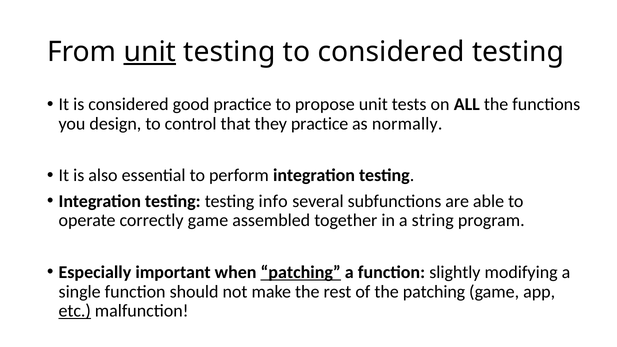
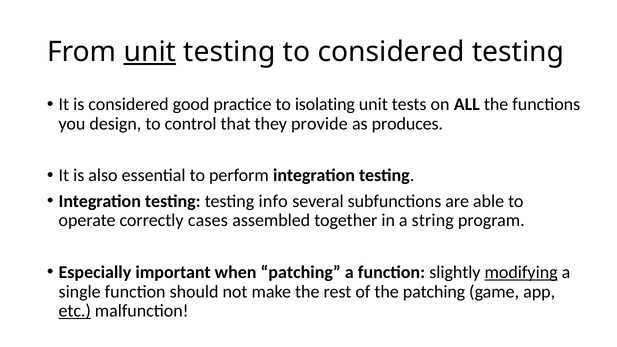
propose: propose -> isolating (325, 104)
they practice: practice -> provide (319, 124)
normally: normally -> produces (407, 124)
correctly game: game -> cases (208, 221)
patching underline: present -> none (301, 272)
modifying underline: none -> present (521, 272)
